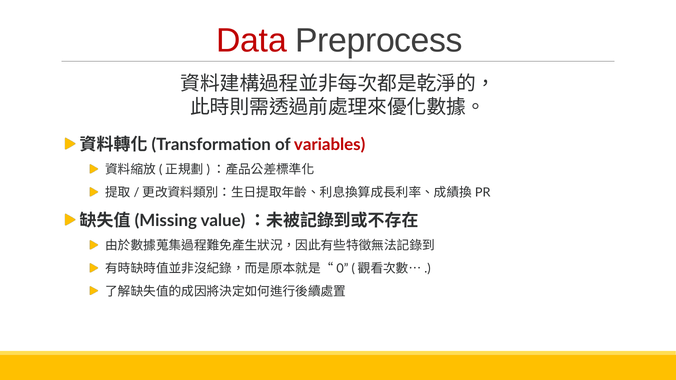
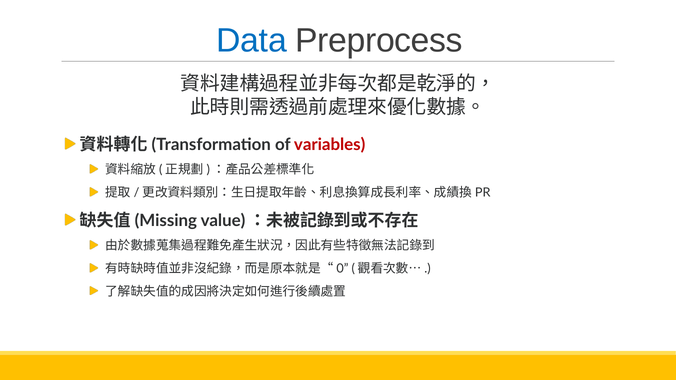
Data colour: red -> blue (252, 41)
